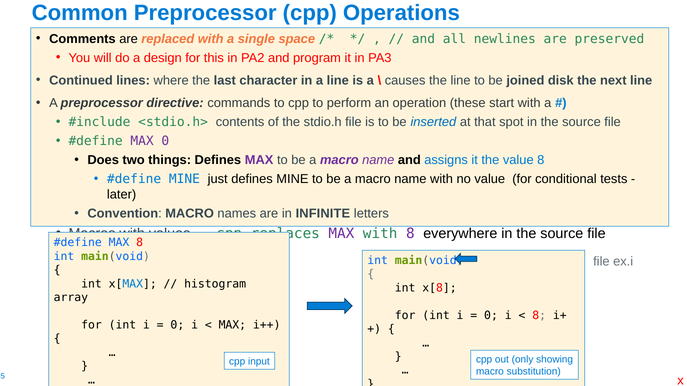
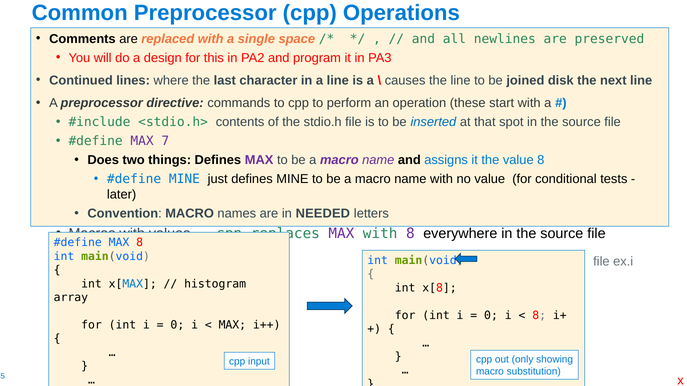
MAX 0: 0 -> 7 (165, 141)
INFINITE: INFINITE -> NEEDED (323, 214)
